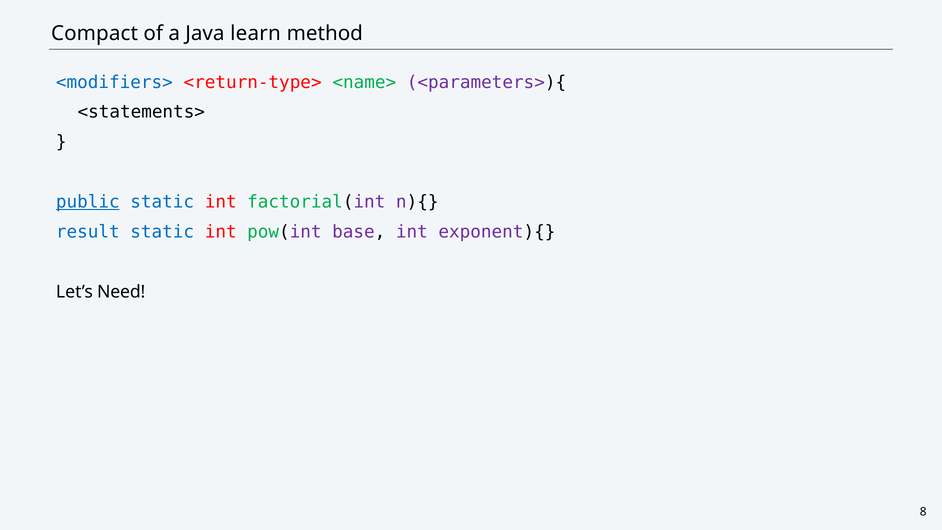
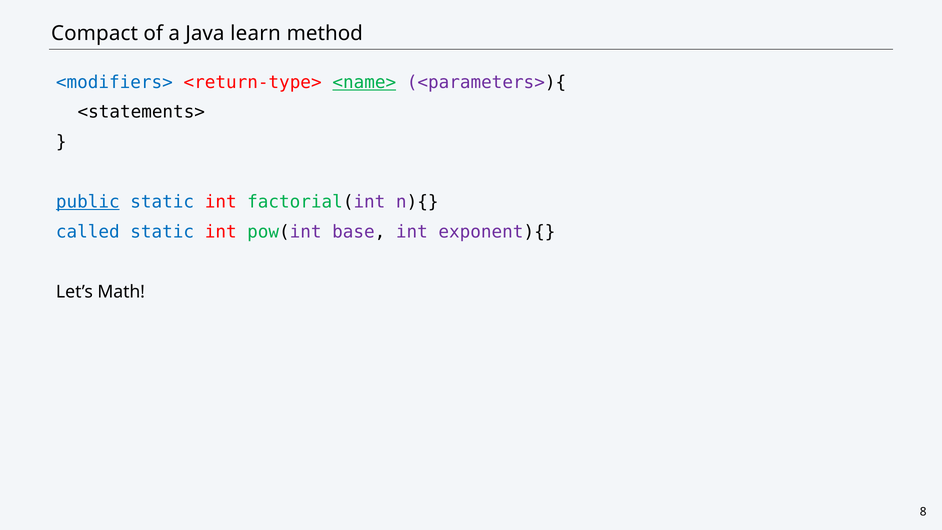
<name> underline: none -> present (364, 82)
result: result -> called (88, 232)
Need: Need -> Math (121, 292)
